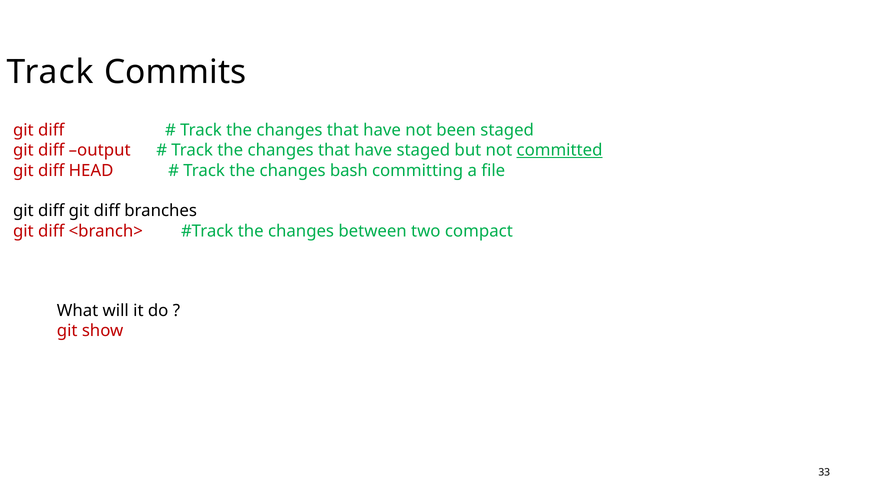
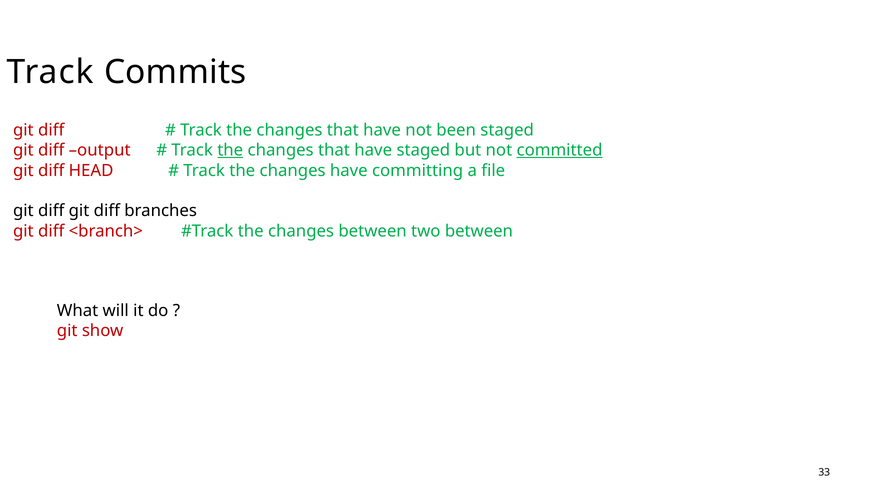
the underline: none -> present (230, 150)
changes bash: bash -> have (349, 171)
two compact: compact -> between (479, 231)
